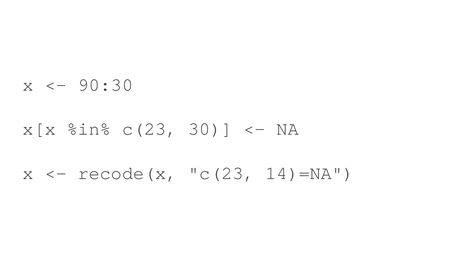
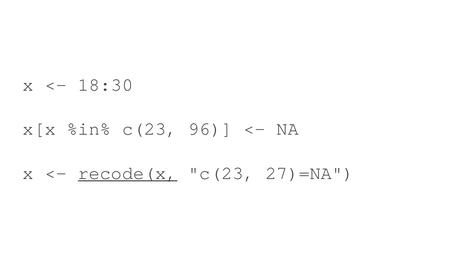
90:30: 90:30 -> 18:30 (105, 85)
30: 30 -> 96 (210, 129)
recode(x underline: none -> present (128, 173)
14)=NA: 14)=NA -> 27)=NA (310, 173)
